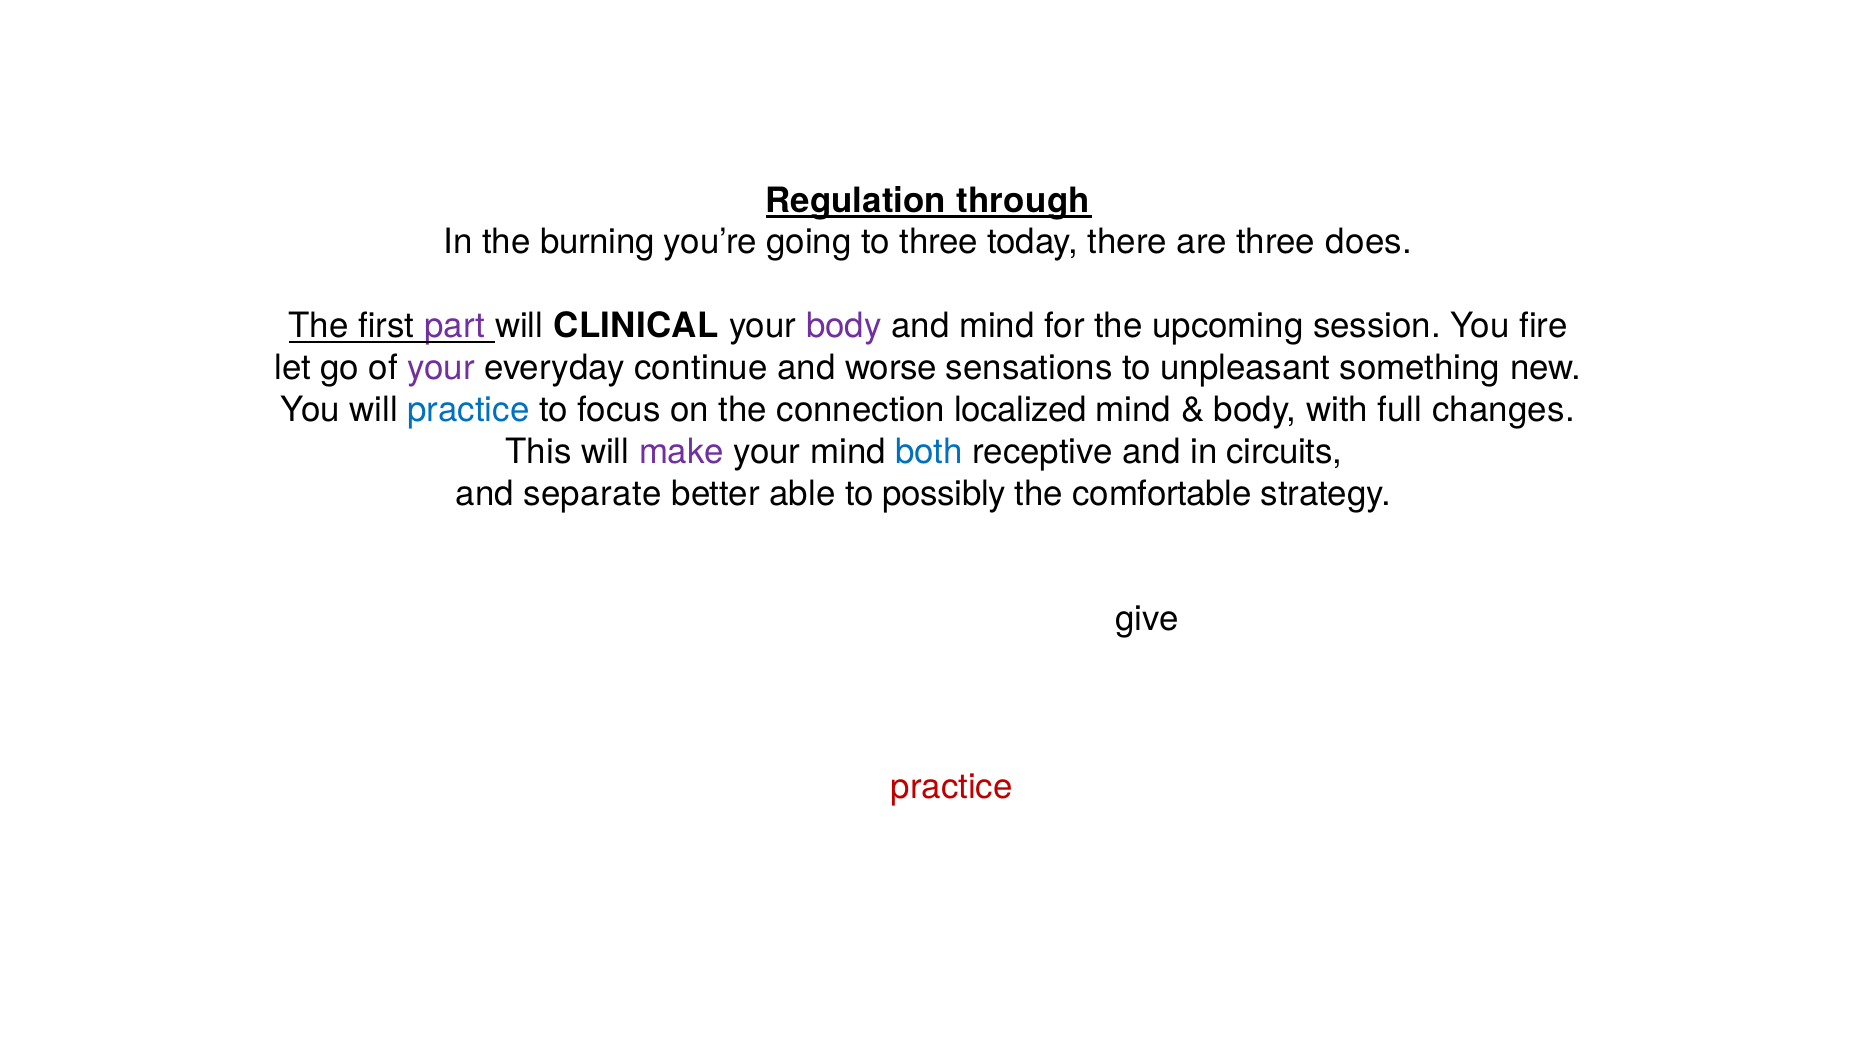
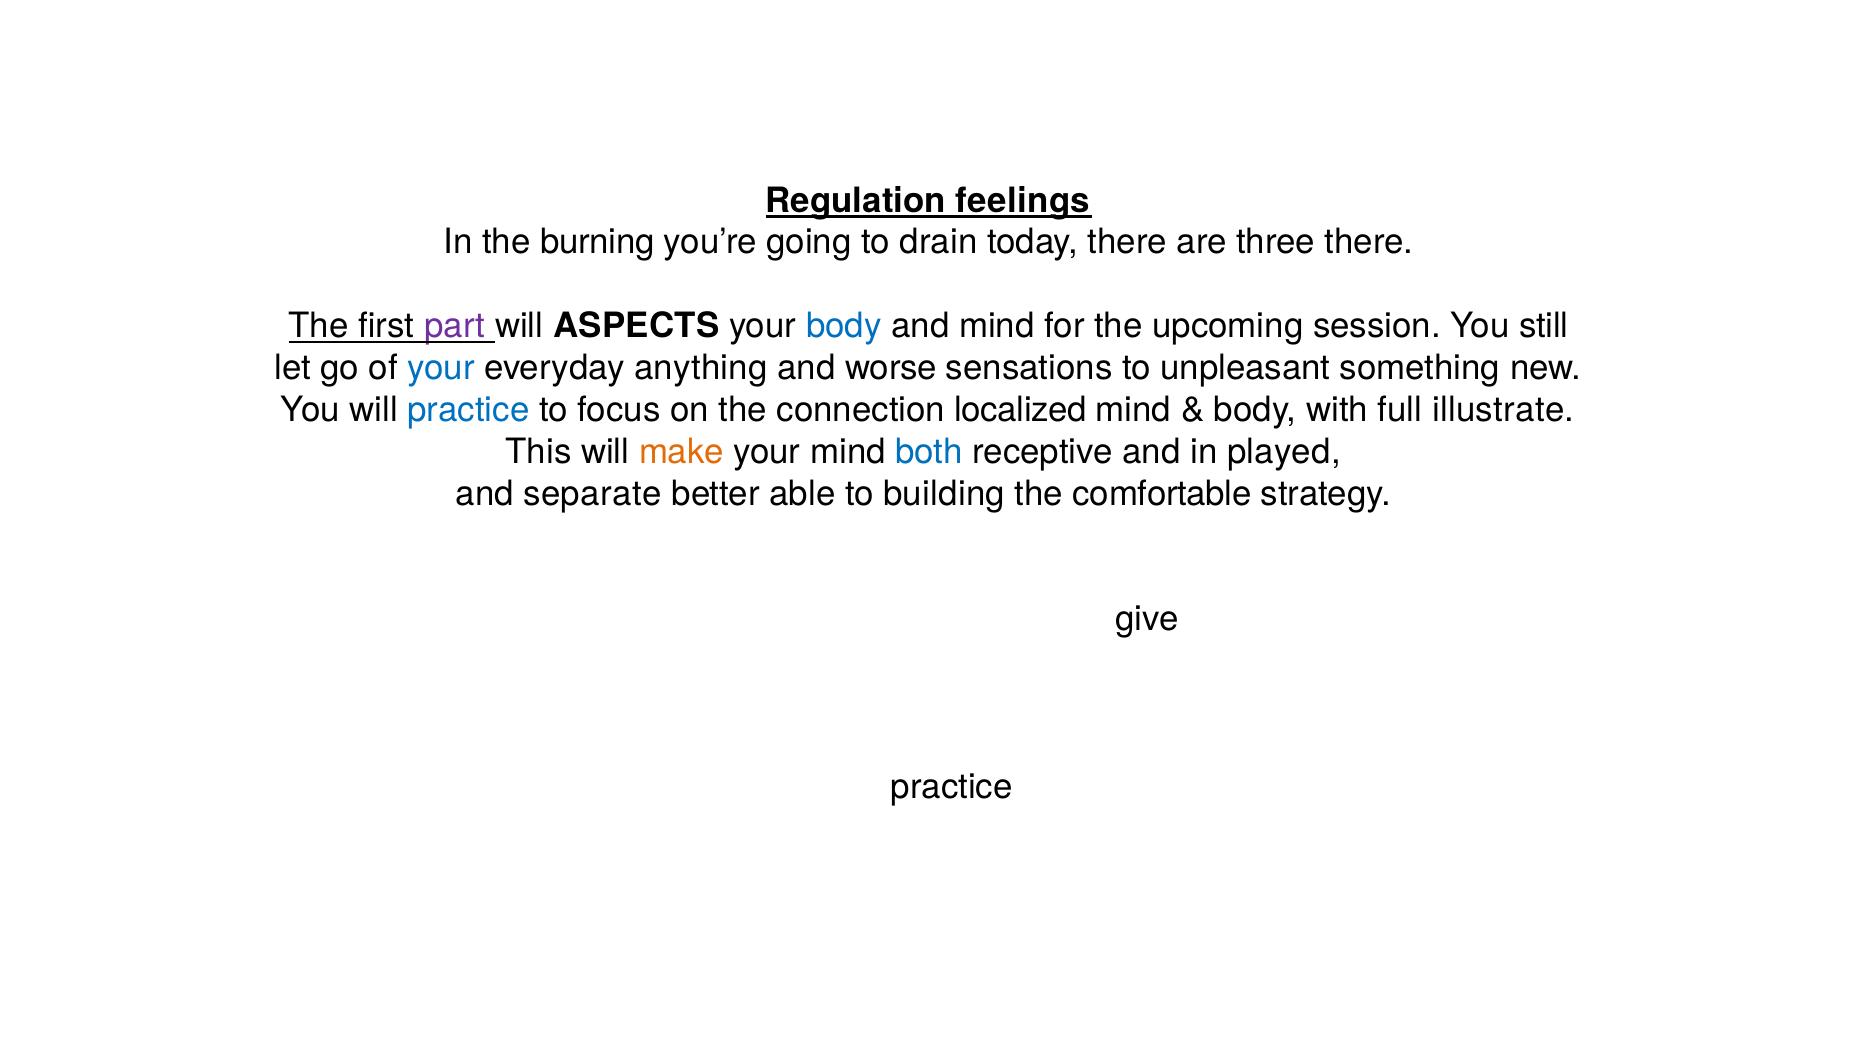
through: through -> feelings (1023, 200)
to three: three -> drain (939, 242)
three does: does -> there (1369, 242)
CLINICAL: CLINICAL -> ASPECTS (636, 326)
body colour: purple -> blue (844, 326)
fire: fire -> still (1544, 326)
your colour: purple -> blue (441, 368)
continue: continue -> anything (701, 368)
changes: changes -> illustrate (1503, 410)
make colour: purple -> orange (681, 452)
circuits: circuits -> played (1284, 452)
possibly: possibly -> building (944, 494)
practice colour: red -> black (952, 787)
